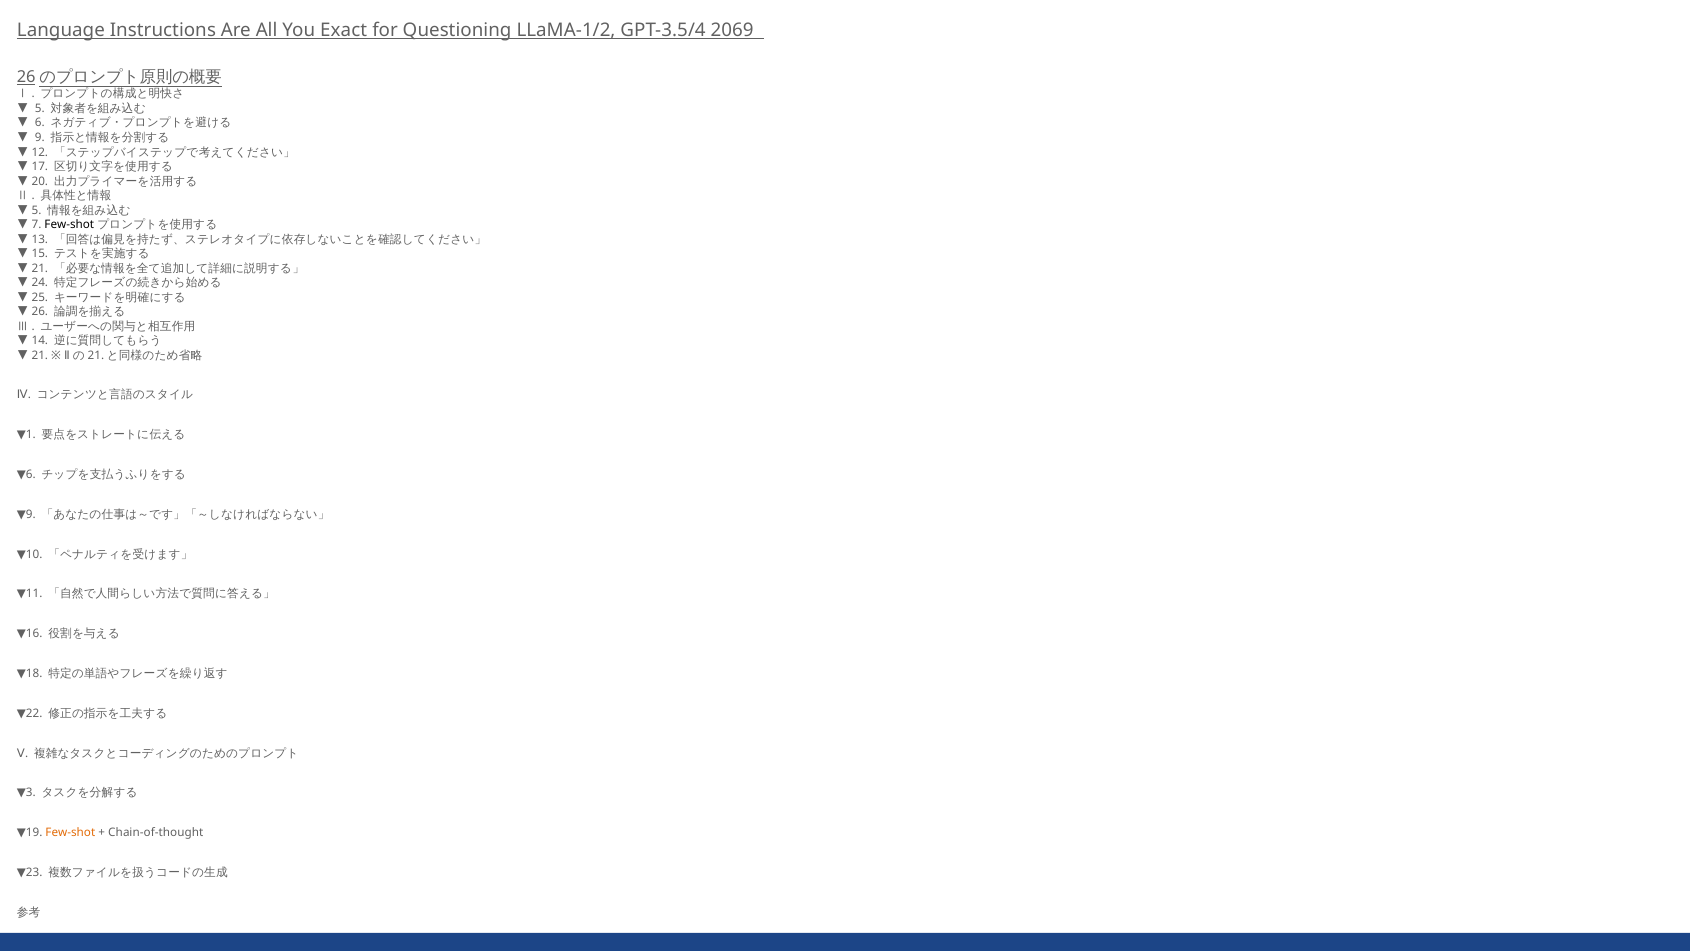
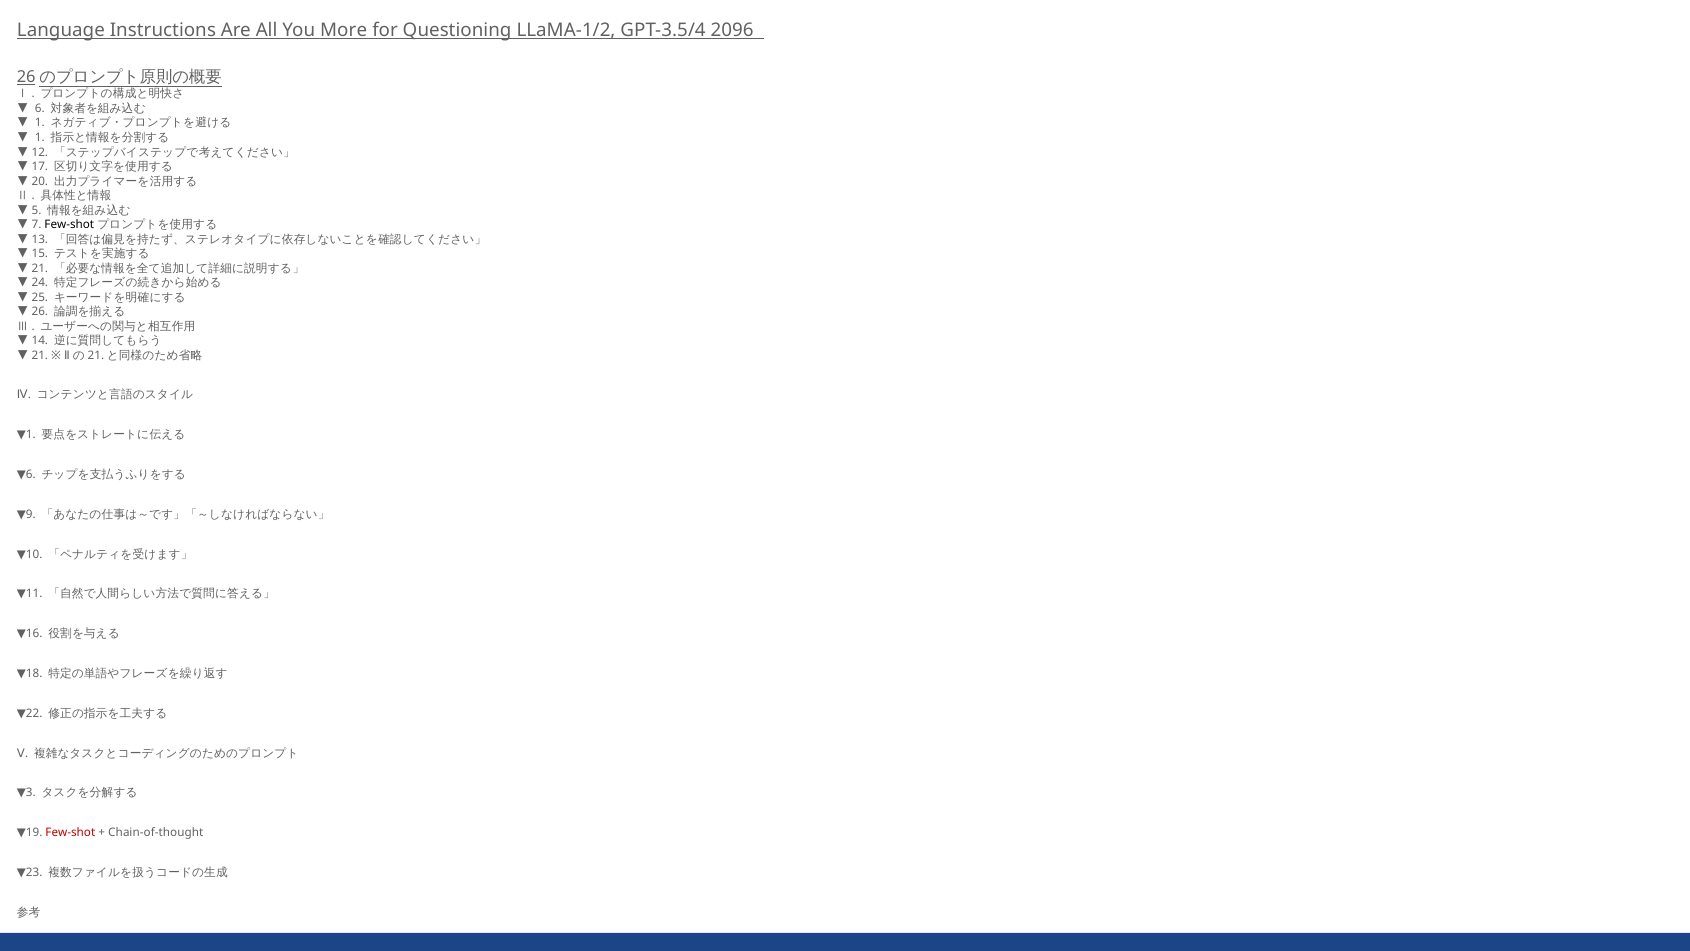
Exact: Exact -> More (344, 30)
2069: 2069 -> 2096 (732, 30)
5: 5 -> 6 (40, 109)
6: 6 -> 1 (40, 123)
9: 9 -> 1 (40, 138)
Few-shot colour: orange -> red (70, 833)
